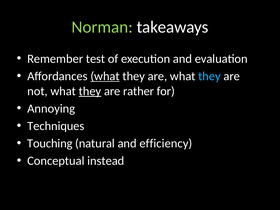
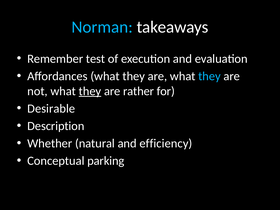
Norman colour: light green -> light blue (102, 27)
what underline: present -> none (105, 76)
Annoying: Annoying -> Desirable (51, 109)
Techniques: Techniques -> Description (56, 126)
Touching: Touching -> Whether (50, 143)
instead: instead -> parking (106, 161)
